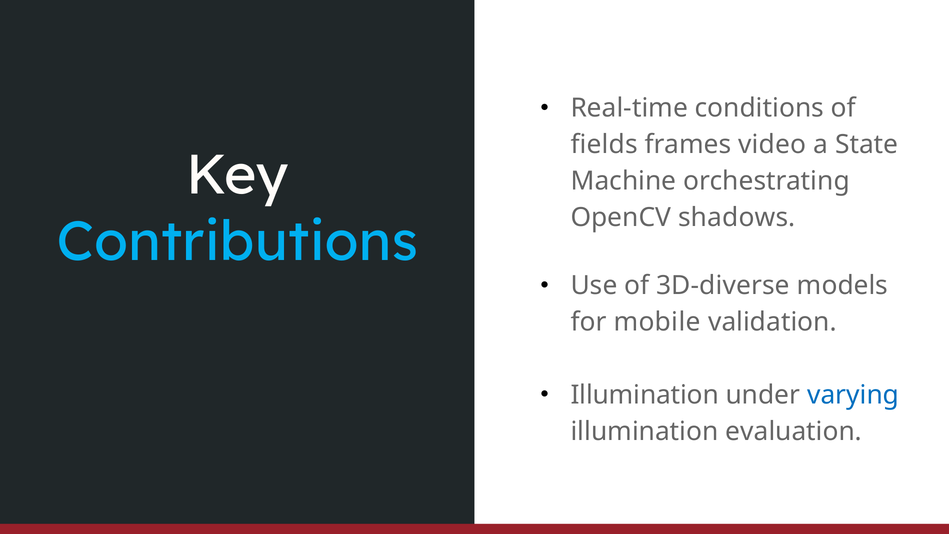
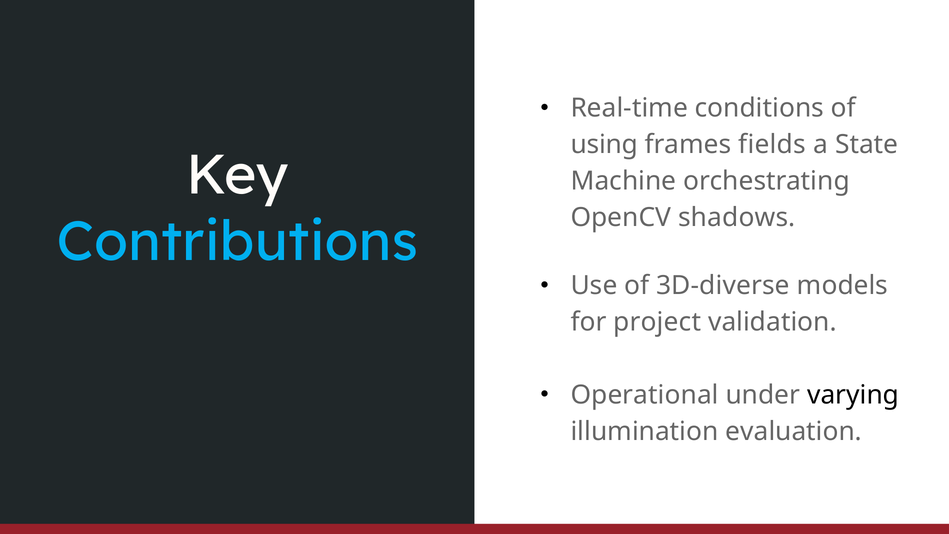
fields: fields -> using (604, 145)
video: video -> fields (772, 145)
mobile: mobile -> project (657, 322)
Illumination: Illumination -> Operational (645, 395)
varying colour: blue -> black (853, 395)
